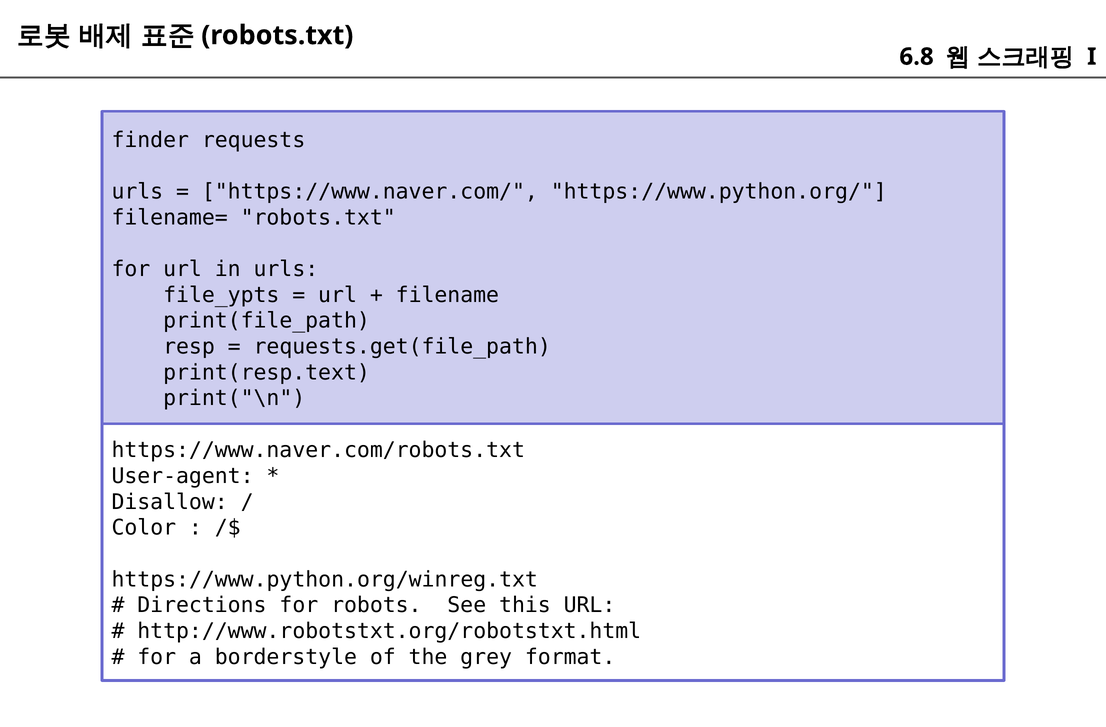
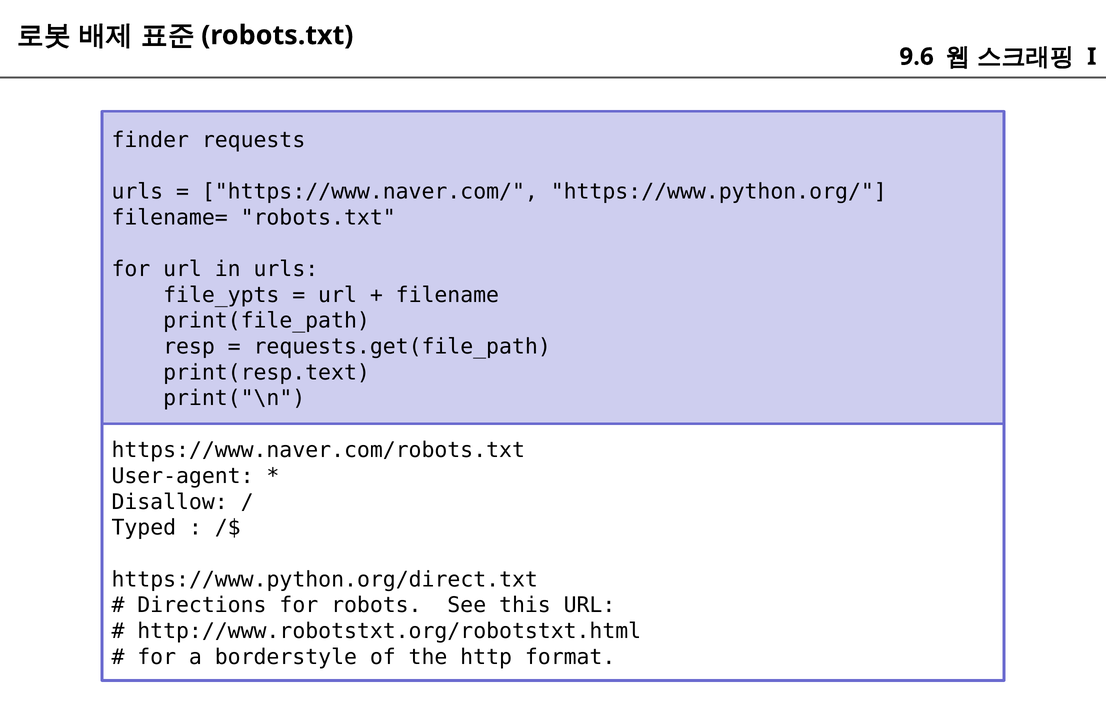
6.8: 6.8 -> 9.6 (917, 57)
Color: Color -> Typed (144, 527)
https://www.python.org/winreg.txt: https://www.python.org/winreg.txt -> https://www.python.org/direct.txt (325, 579)
grey: grey -> http (486, 657)
